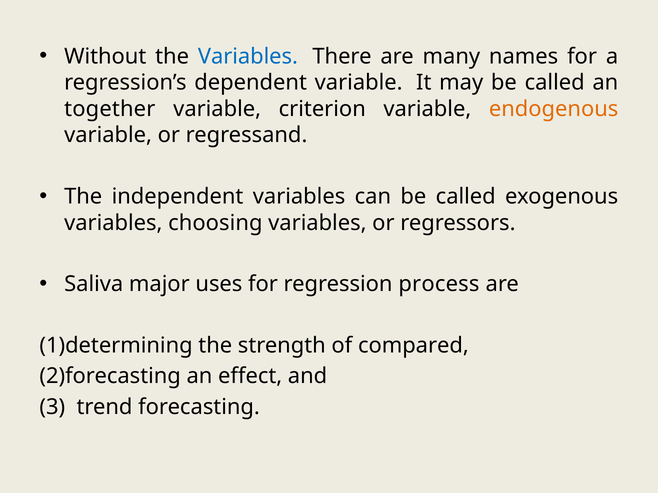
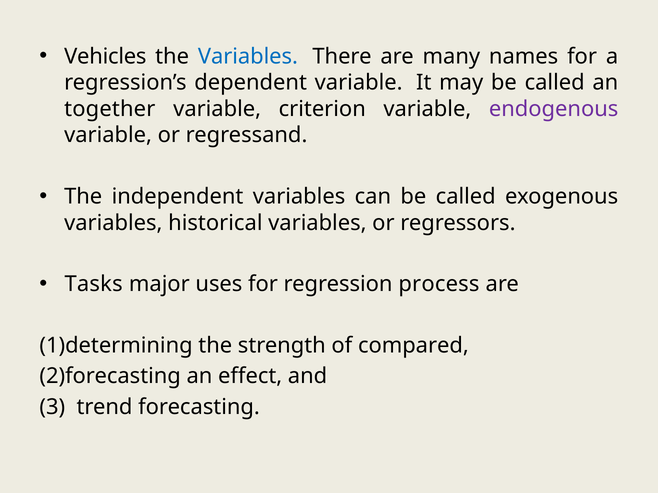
Without: Without -> Vehicles (105, 56)
endogenous colour: orange -> purple (554, 109)
choosing: choosing -> historical (215, 223)
Saliva: Saliva -> Tasks (94, 284)
